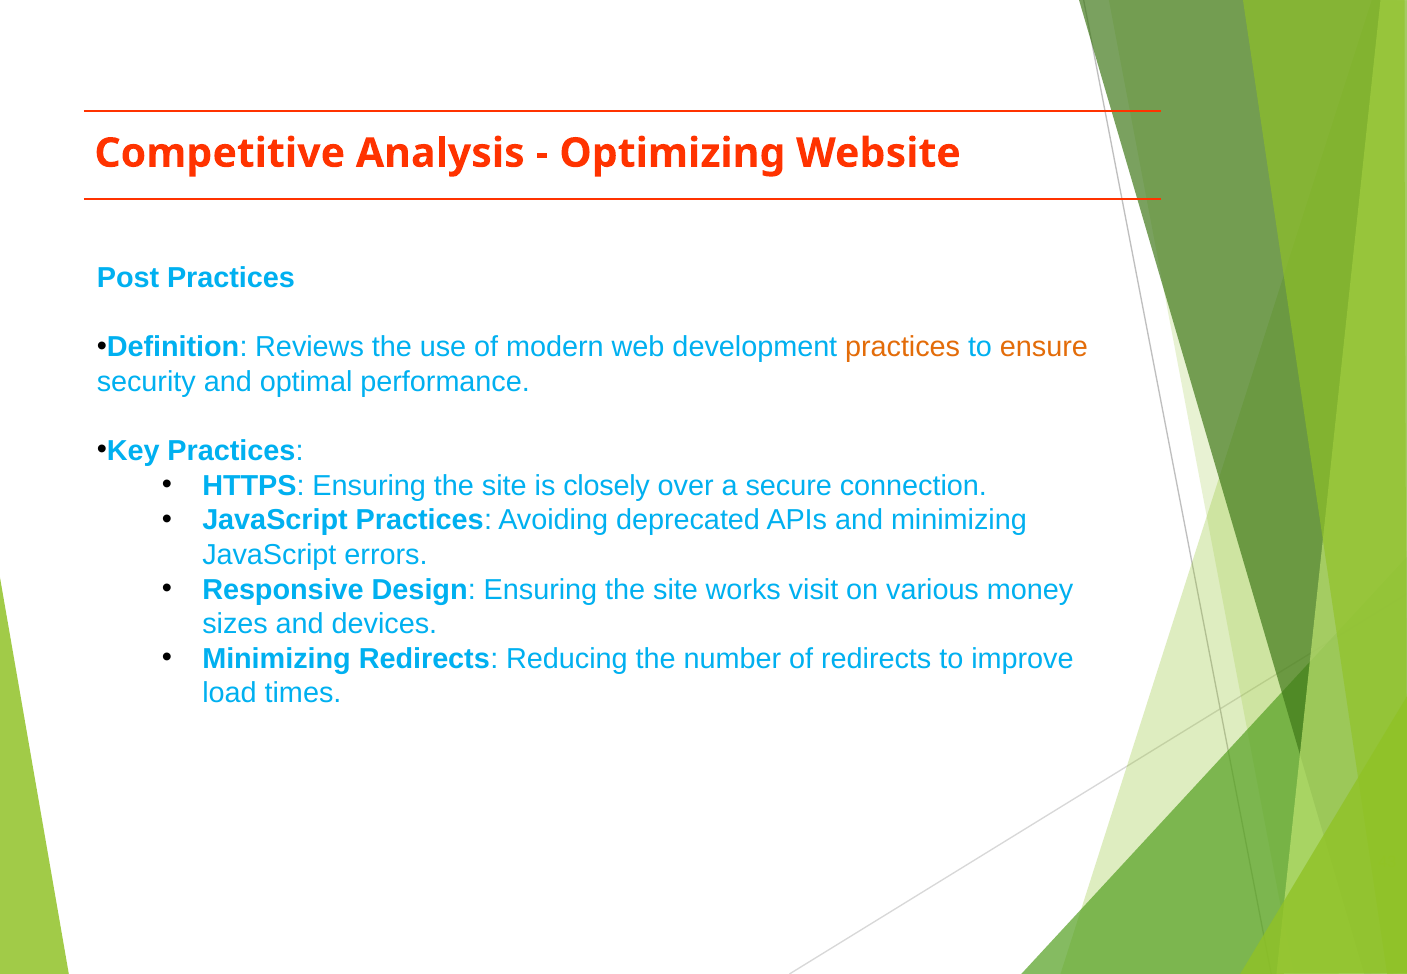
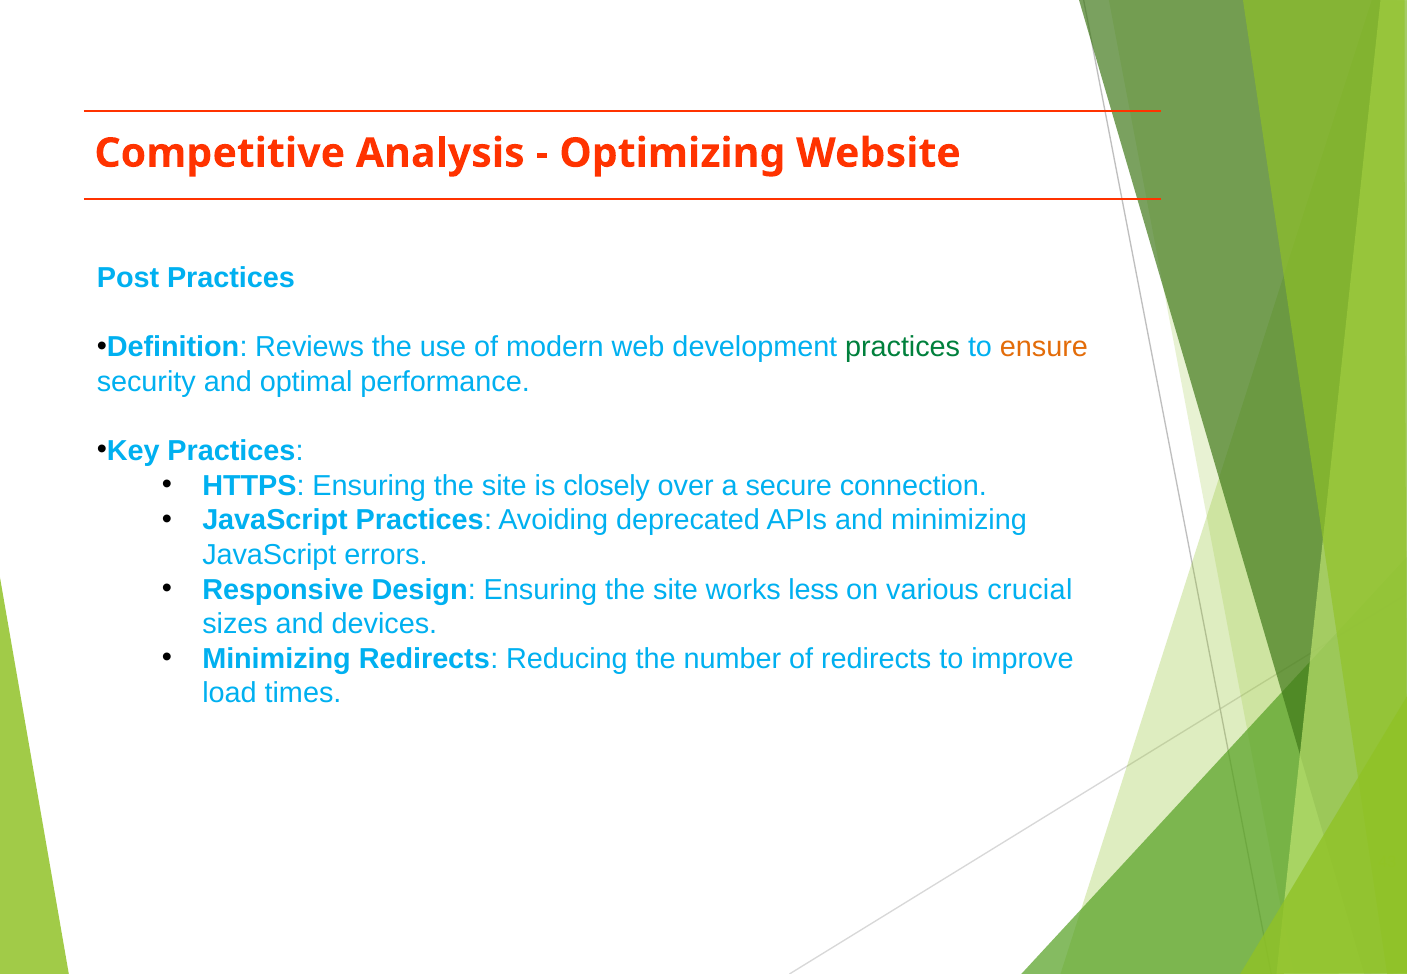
practices colour: orange -> green (903, 347)
visit: visit -> less (814, 590)
money: money -> crucial (1030, 590)
